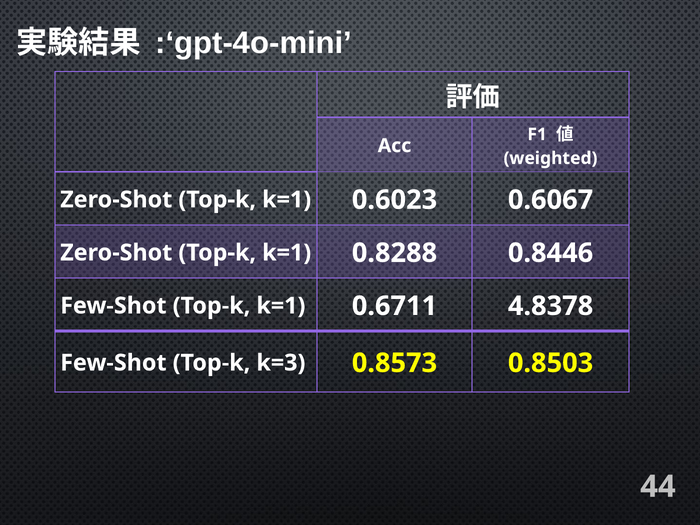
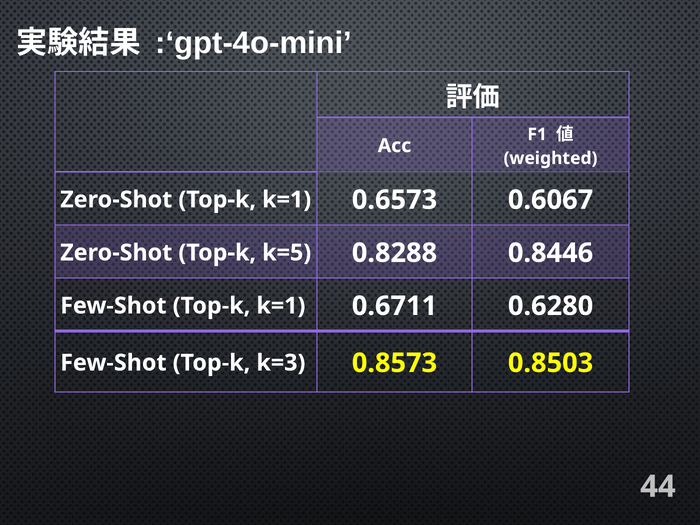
0.6023: 0.6023 -> 0.6573 (395, 200)
k=1: k=1 -> k=5 (287, 253)
4.8378: 4.8378 -> 0.6280 (551, 306)
